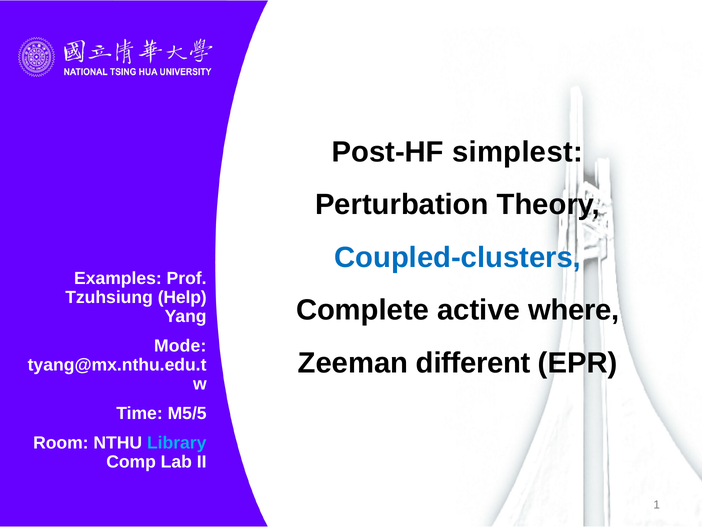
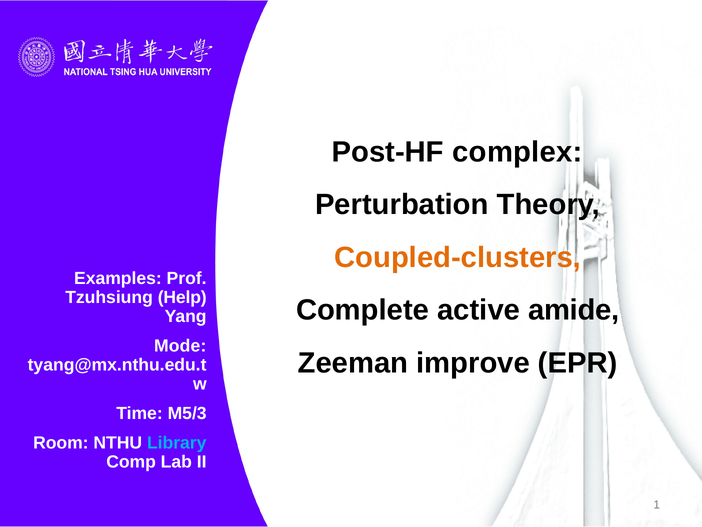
simplest: simplest -> complex (518, 152)
Coupled-clusters colour: blue -> orange (458, 257)
where: where -> amide (574, 310)
different: different -> improve (473, 363)
M5/5: M5/5 -> M5/3 (187, 413)
